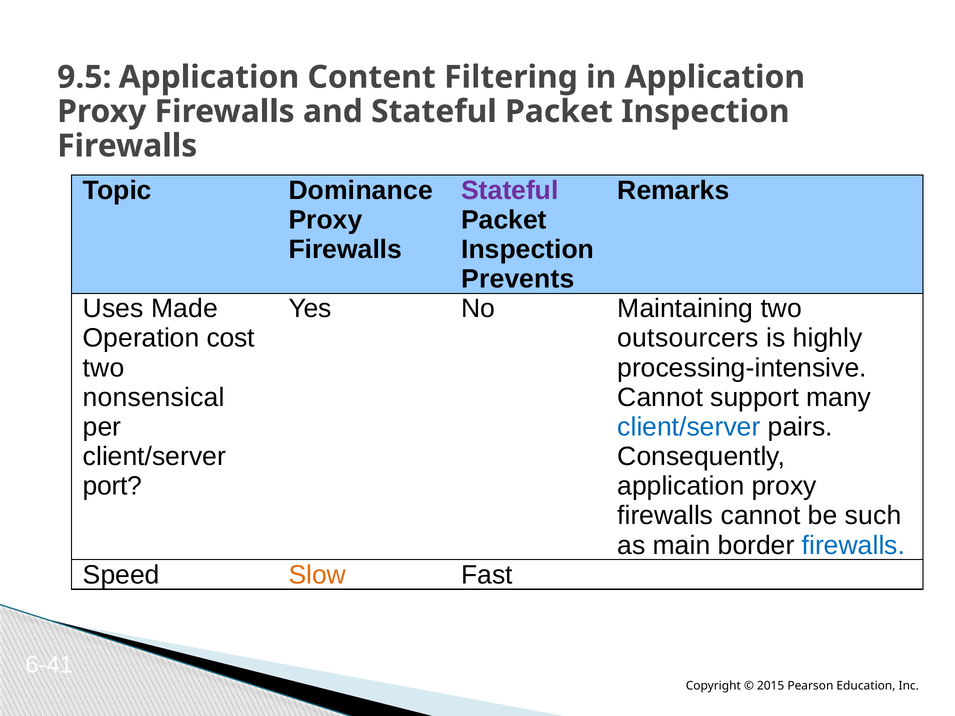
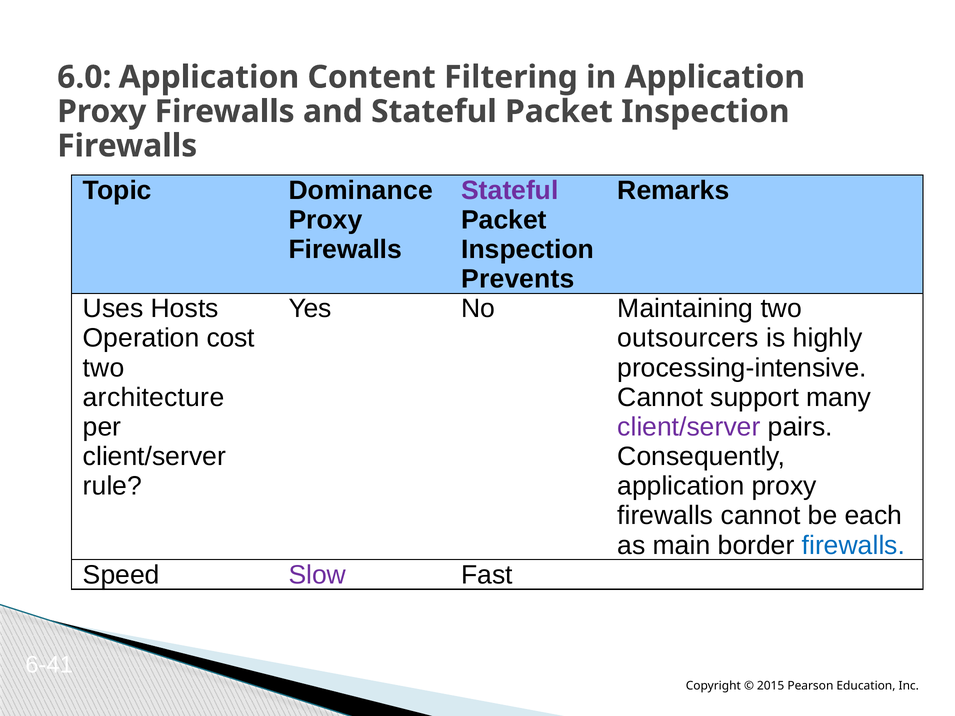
9.5: 9.5 -> 6.0 (84, 77)
Made: Made -> Hosts (185, 309)
nonsensical: nonsensical -> architecture (154, 398)
client/server colour: blue -> purple (689, 427)
port: port -> rule (112, 486)
such: such -> each (873, 516)
Slow colour: orange -> purple (317, 575)
